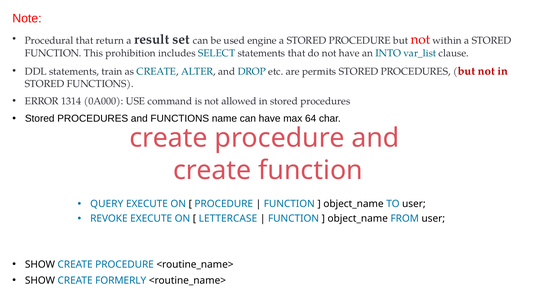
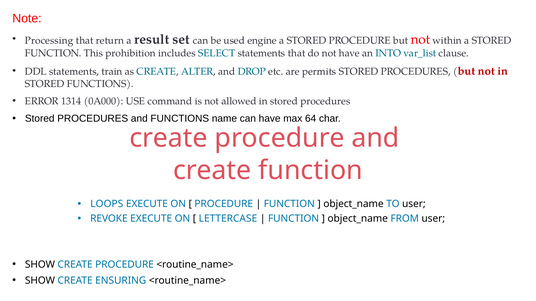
Procedural: Procedural -> Processing (49, 40)
QUERY: QUERY -> LOOPS (107, 204)
FORMERLY: FORMERLY -> ENSURING (121, 281)
